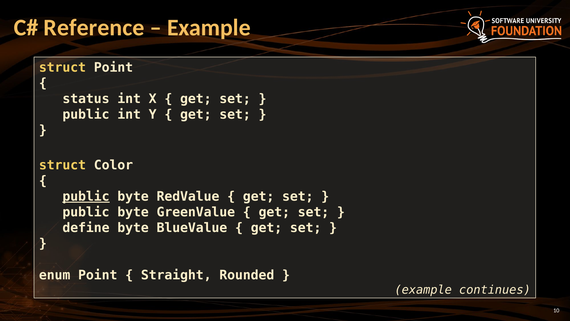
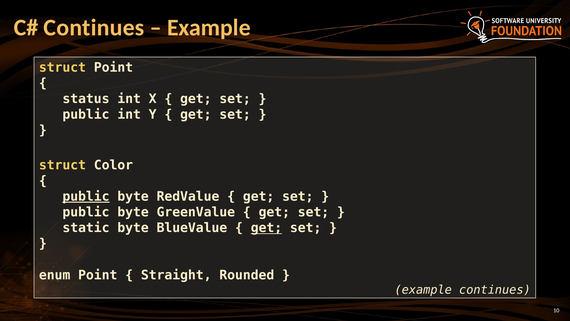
Reference: Reference -> Continues (94, 28)
define: define -> static (86, 228)
get underline: none -> present (266, 228)
